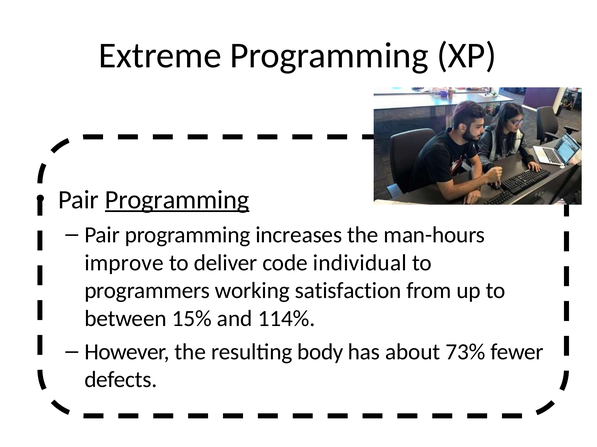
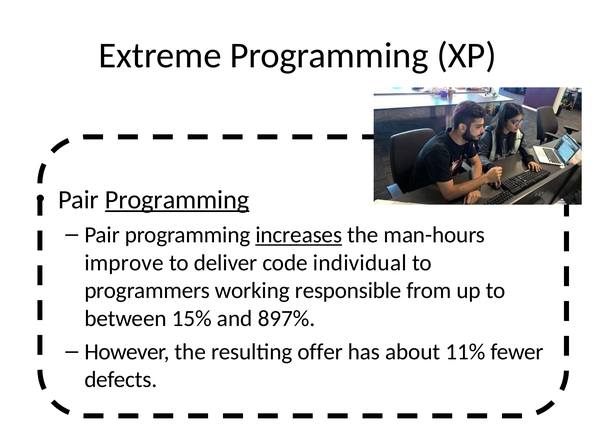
increases underline: none -> present (299, 235)
satisfaction: satisfaction -> responsible (348, 291)
114%: 114% -> 897% (286, 319)
body: body -> offer (320, 352)
73%: 73% -> 11% (465, 352)
